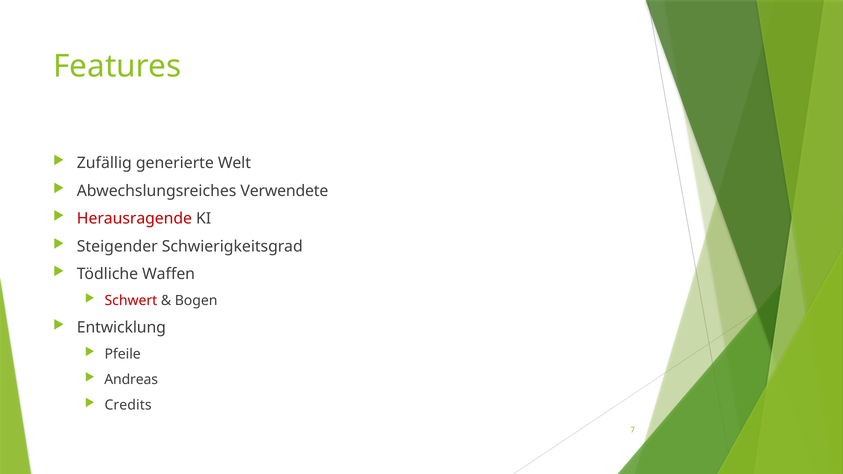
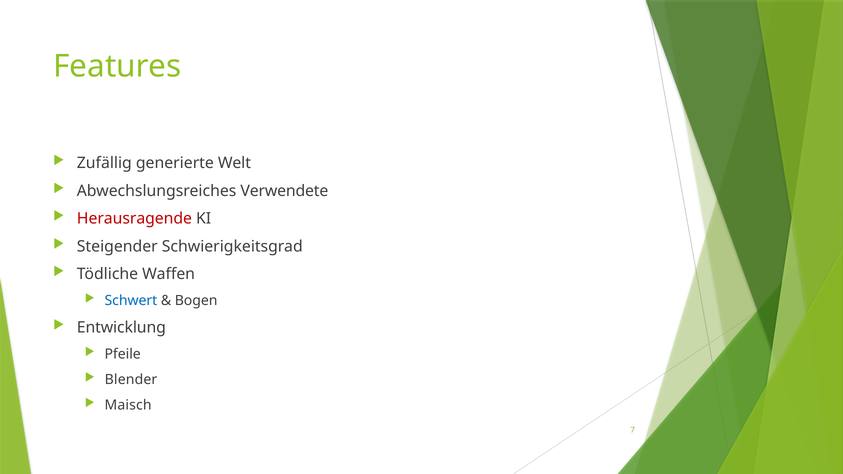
Schwert colour: red -> blue (131, 301)
Andreas: Andreas -> Blender (131, 380)
Credits: Credits -> Maisch (128, 405)
